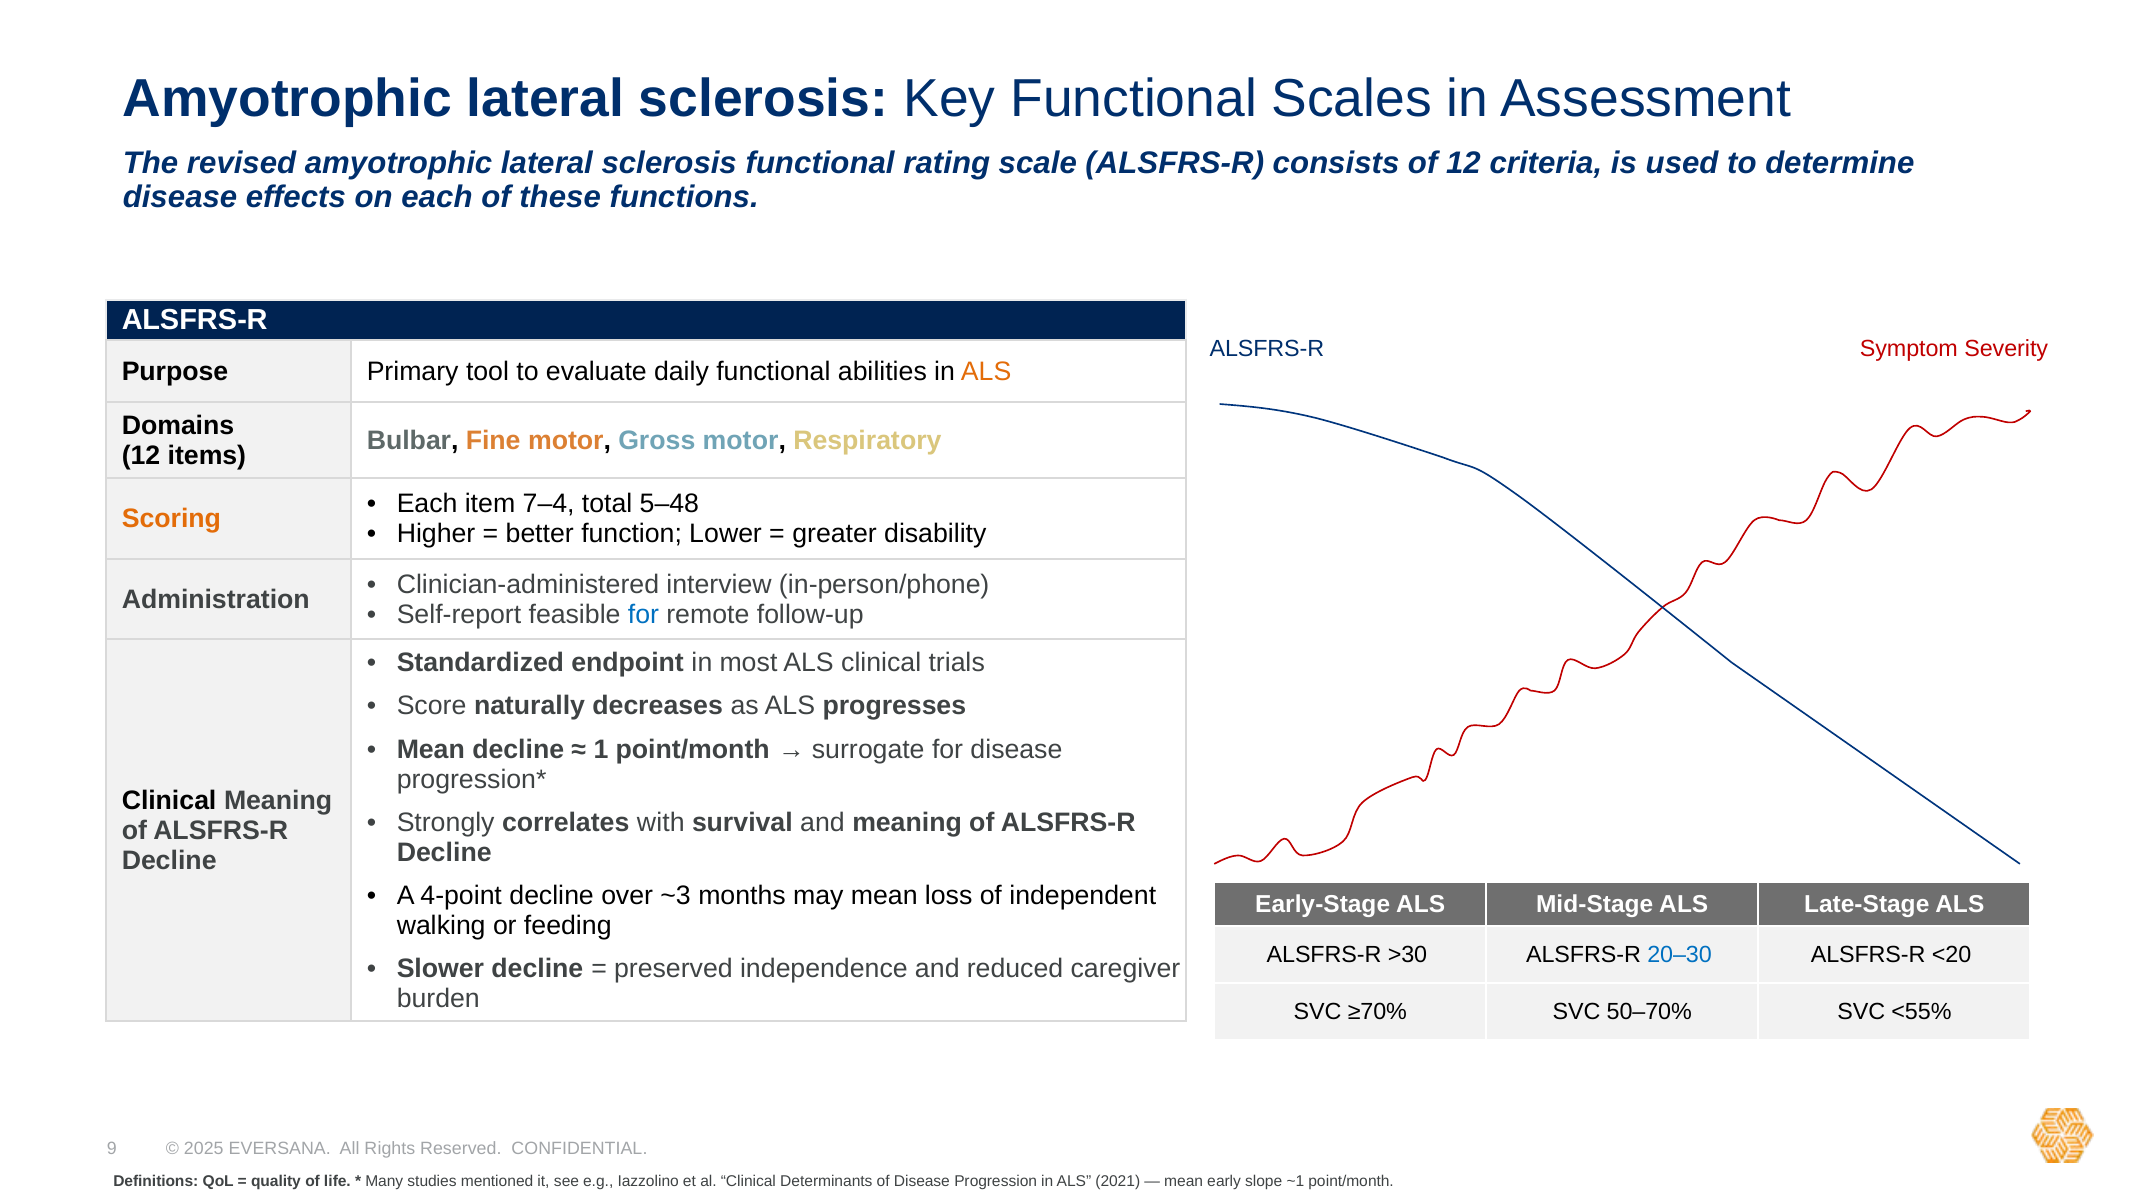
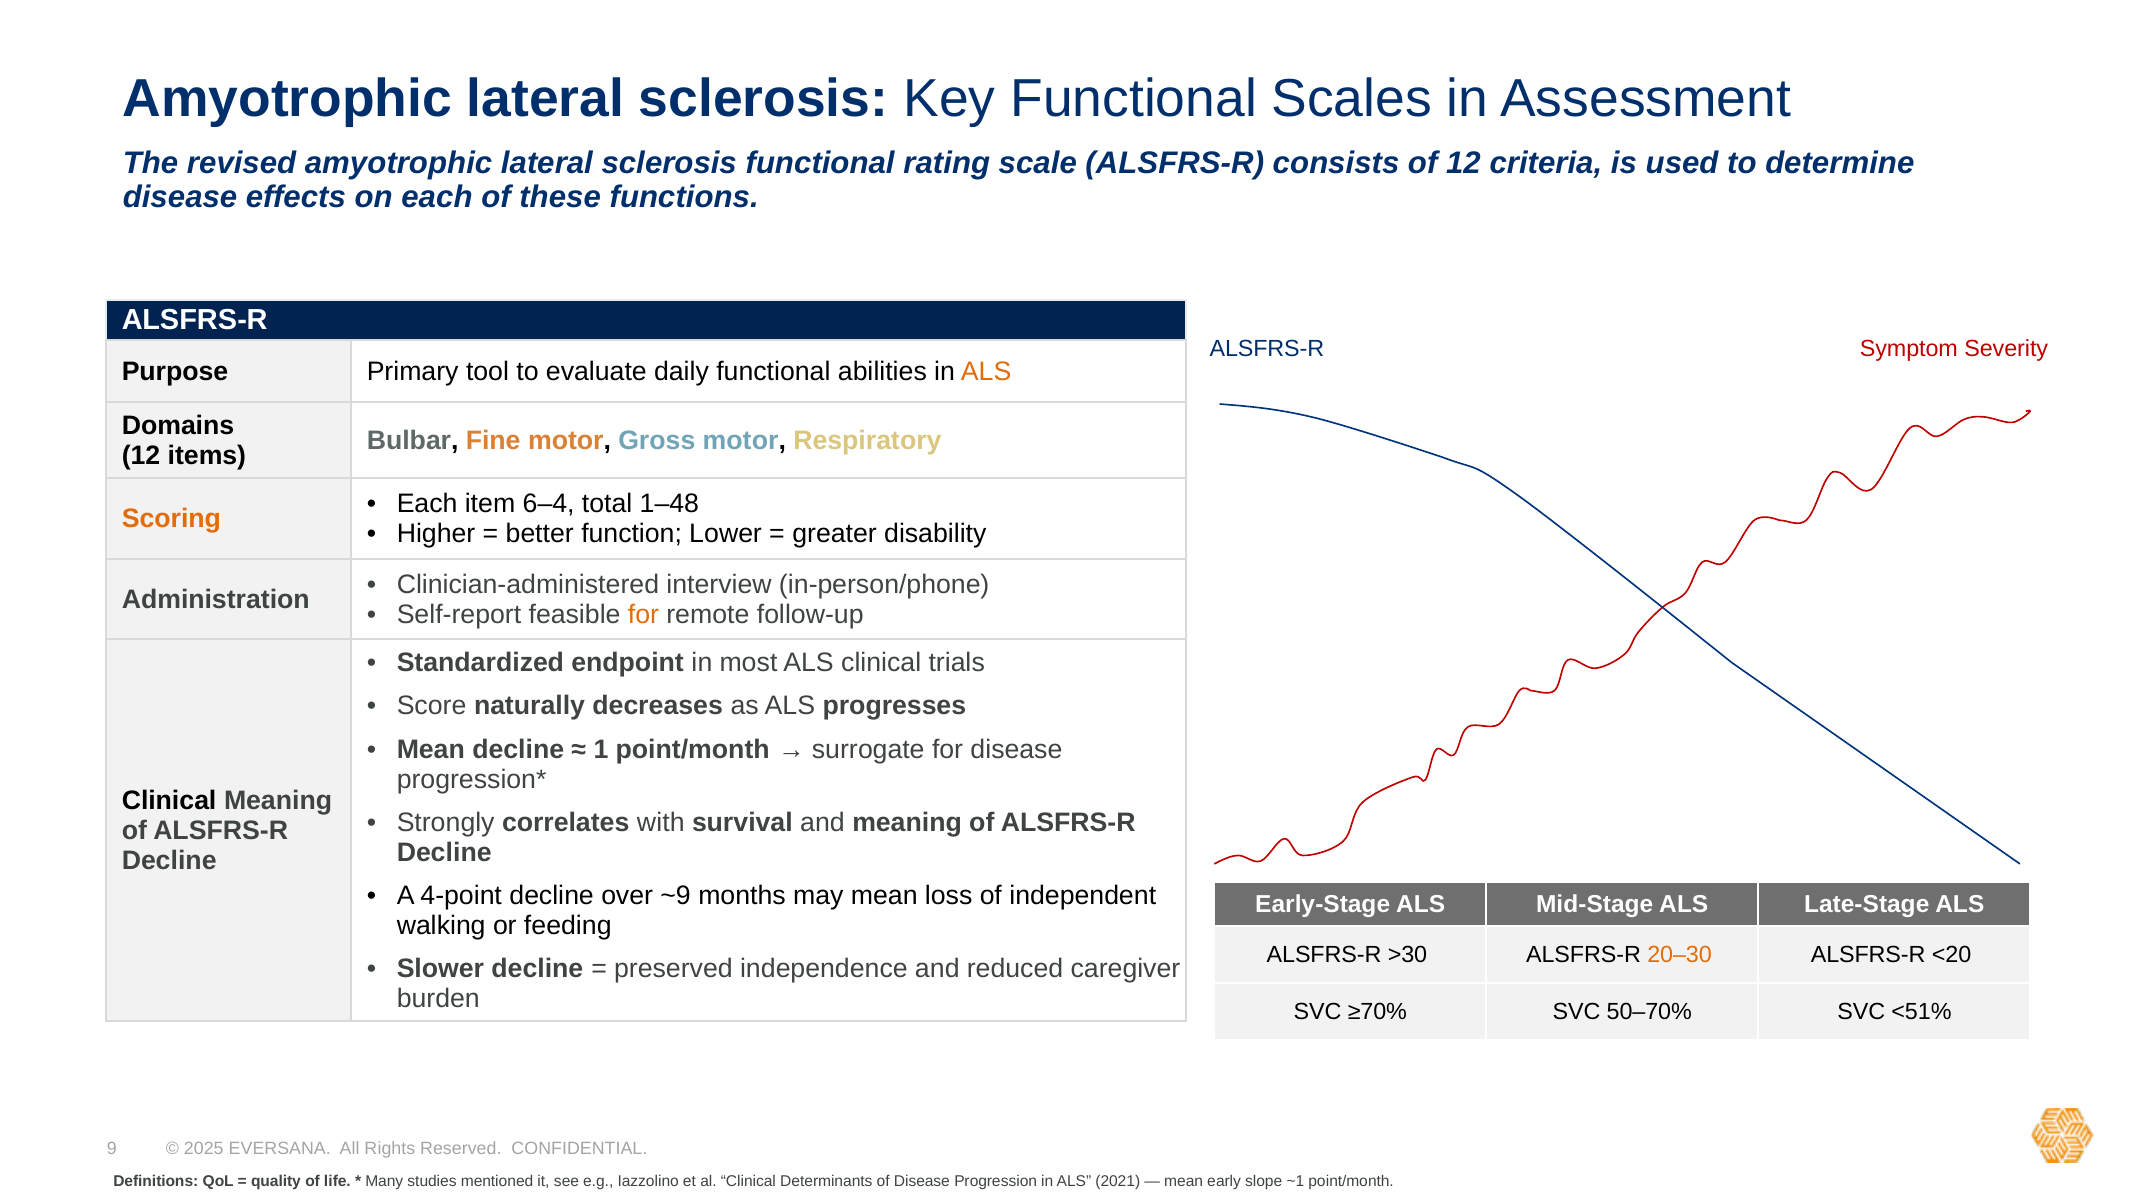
7–4: 7–4 -> 6–4 (549, 504)
5–48: 5–48 -> 1–48 (669, 504)
for colour: blue -> orange (644, 614)
~3: ~3 -> ~9 (676, 896)
20–30 colour: blue -> orange (1680, 955)
<55%: <55% -> <51% (1921, 1012)
